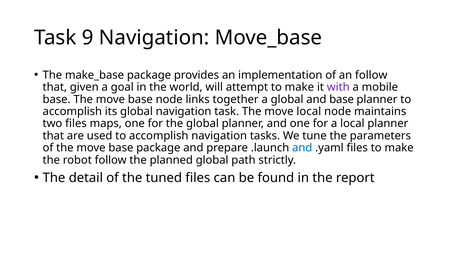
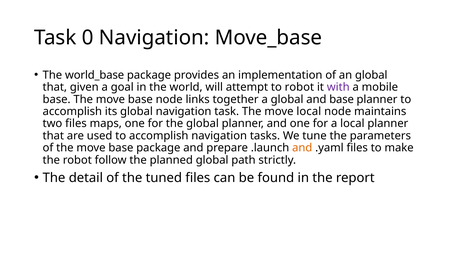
9: 9 -> 0 (88, 38)
make_base: make_base -> world_base (95, 75)
an follow: follow -> global (371, 75)
attempt to make: make -> robot (299, 87)
and colour: blue -> orange (302, 148)
